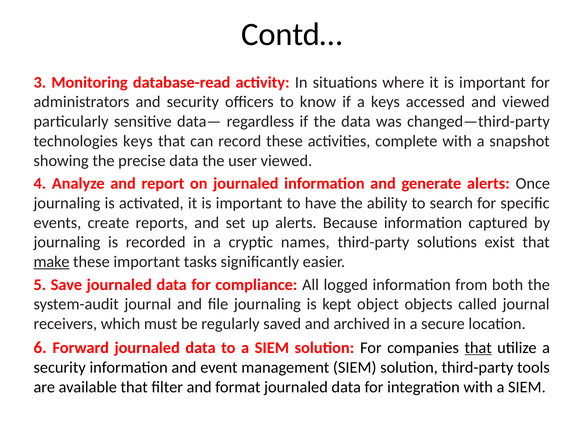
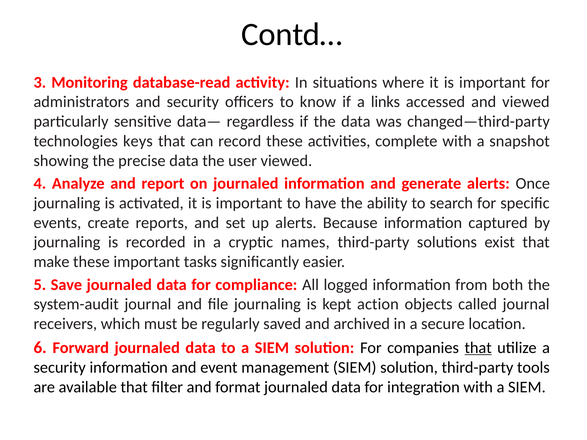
a keys: keys -> links (385, 102)
make underline: present -> none (52, 262)
object: object -> action (378, 304)
